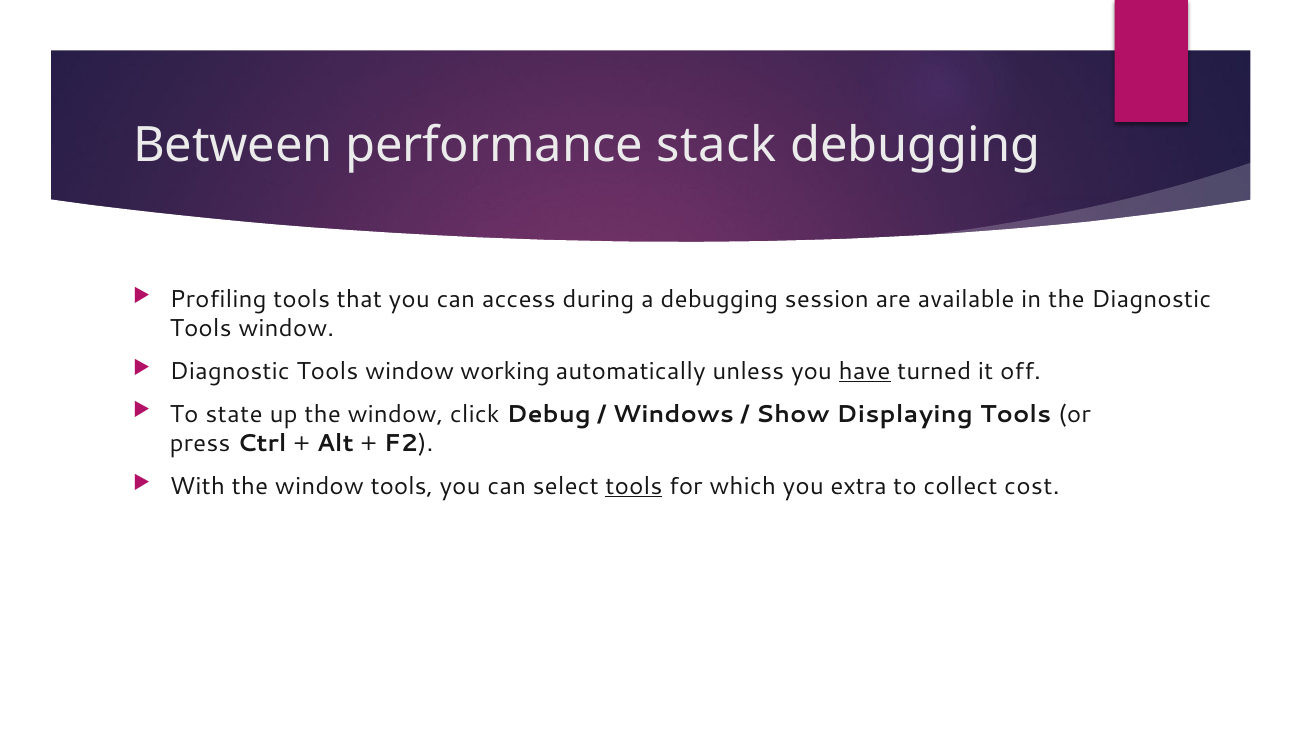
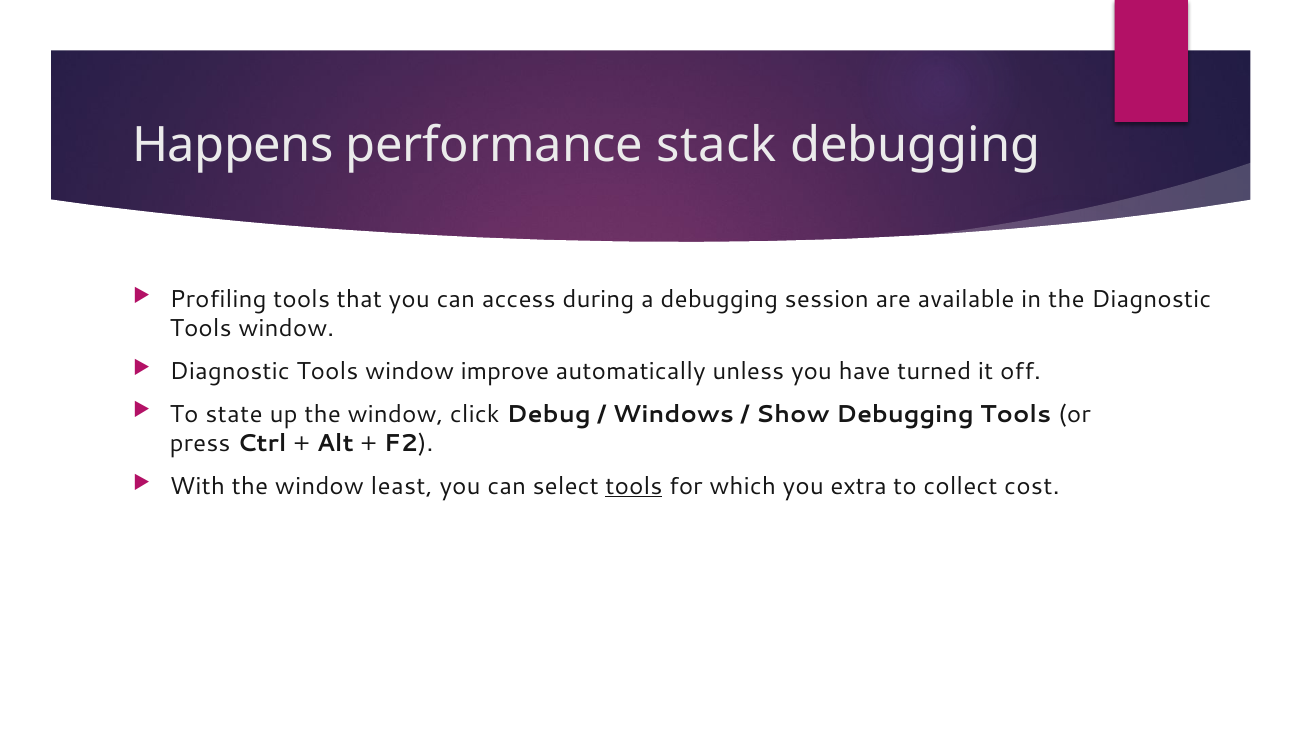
Between: Between -> Happens (233, 145)
working: working -> improve (505, 371)
have underline: present -> none (865, 371)
Show Displaying: Displaying -> Debugging (905, 414)
window tools: tools -> least (402, 486)
